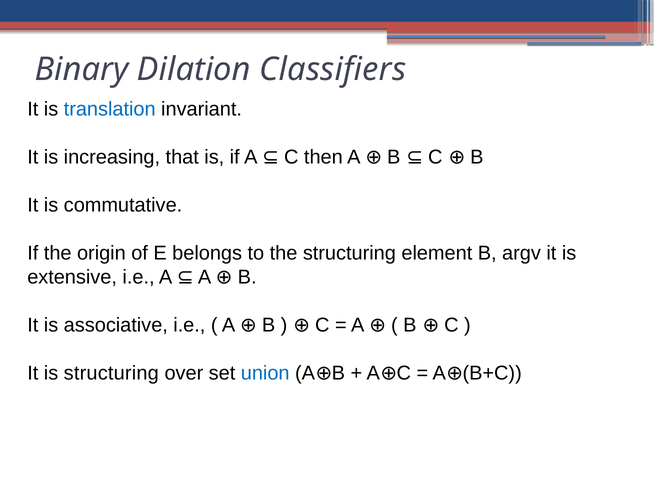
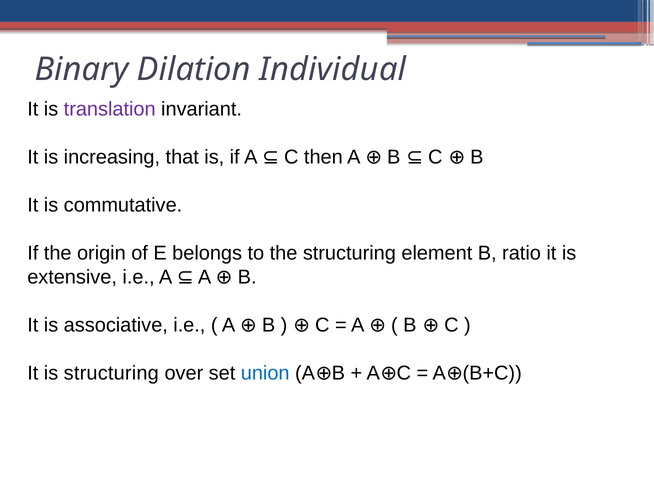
Classifiers: Classifiers -> Individual (333, 69)
translation colour: blue -> purple (110, 109)
argv: argv -> ratio (522, 253)
